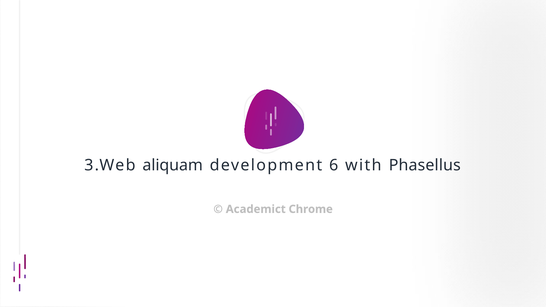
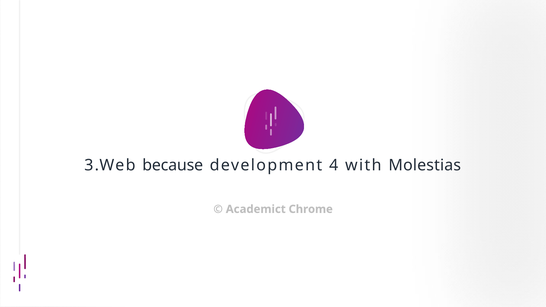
aliquam: aliquam -> because (173, 165)
6: 6 -> 4 (334, 165)
Phasellus: Phasellus -> Molestias (425, 165)
